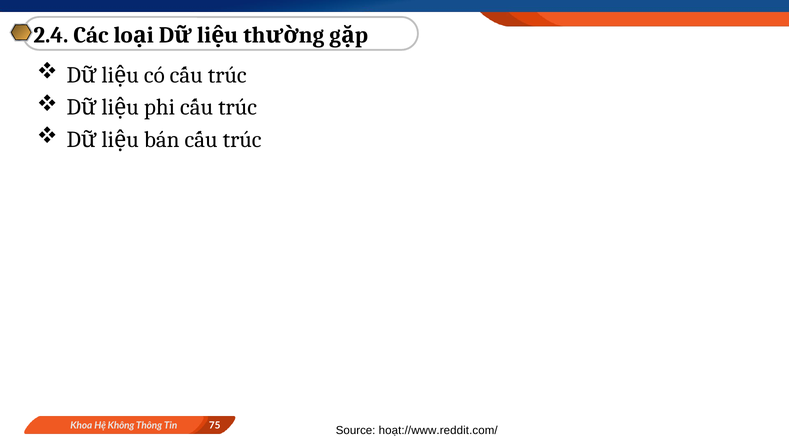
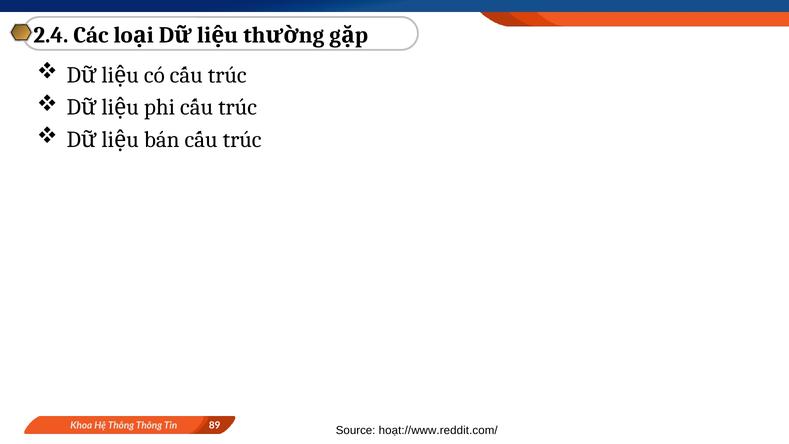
Hệ Không: Không -> Thông (121, 425)
75: 75 -> 89 (215, 425)
